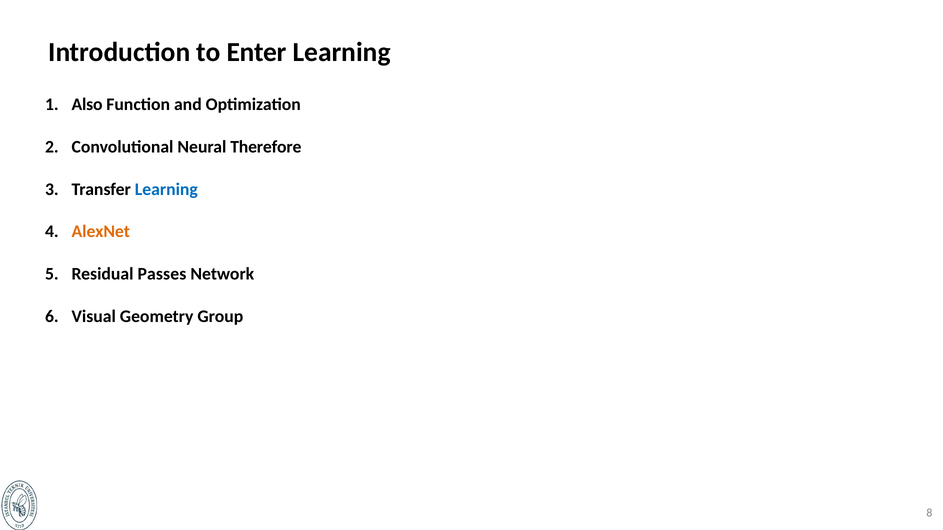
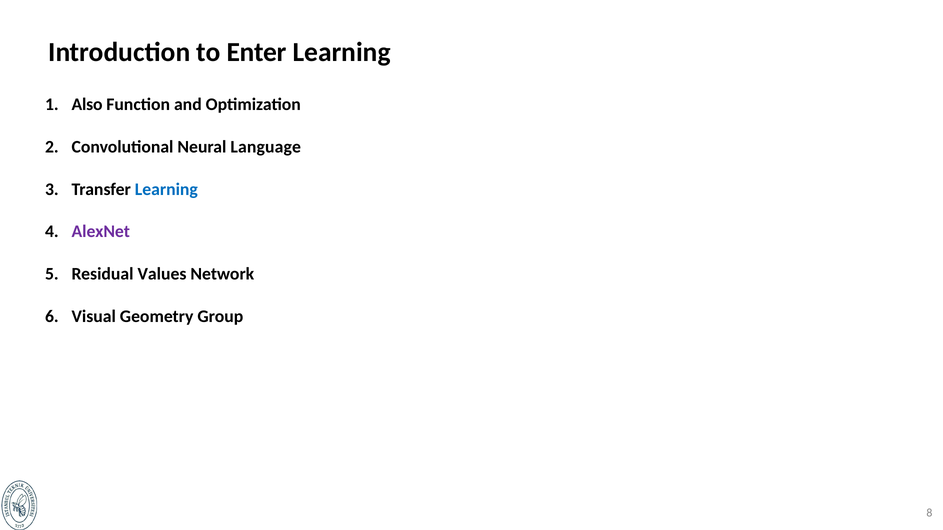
Therefore: Therefore -> Language (266, 147)
AlexNet colour: orange -> purple (101, 232)
Passes: Passes -> Values (162, 274)
